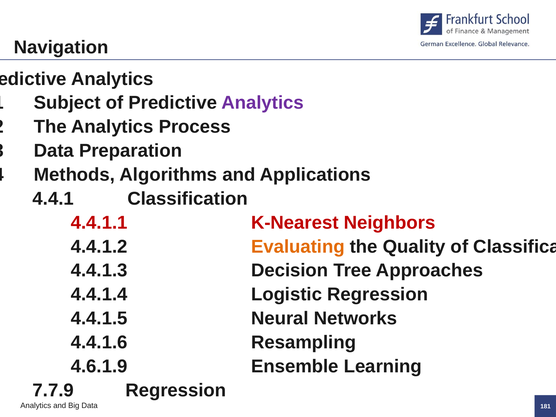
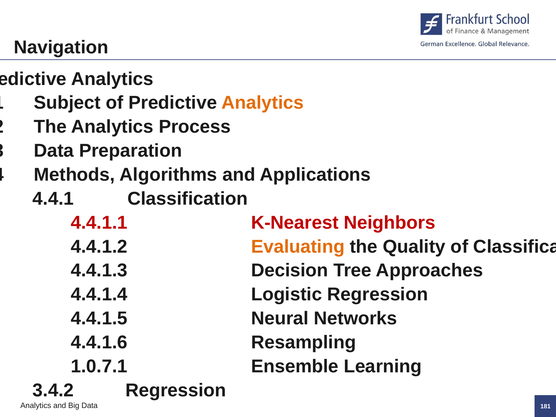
Analytics colour: purple -> orange (263, 103)
4.6.1.9: 4.6.1.9 -> 1.0.7.1 (99, 366)
7.7.9: 7.7.9 -> 3.4.2 (53, 390)
